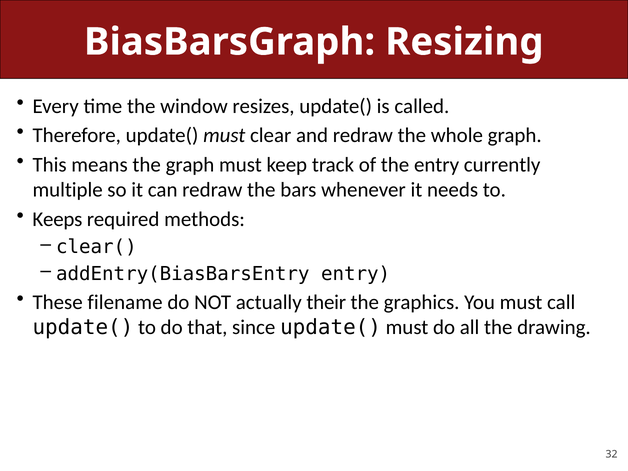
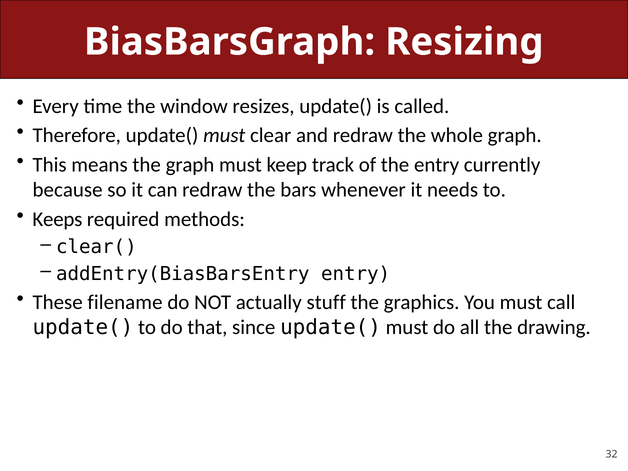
multiple: multiple -> because (68, 190)
their: their -> stuff (326, 302)
